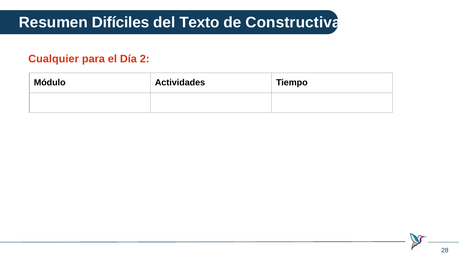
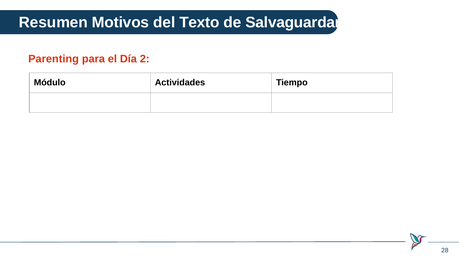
Difíciles: Difíciles -> Motivos (121, 22)
Constructiva: Constructiva -> Salvaguardar (293, 22)
Cualquier: Cualquier -> Parenting (54, 59)
